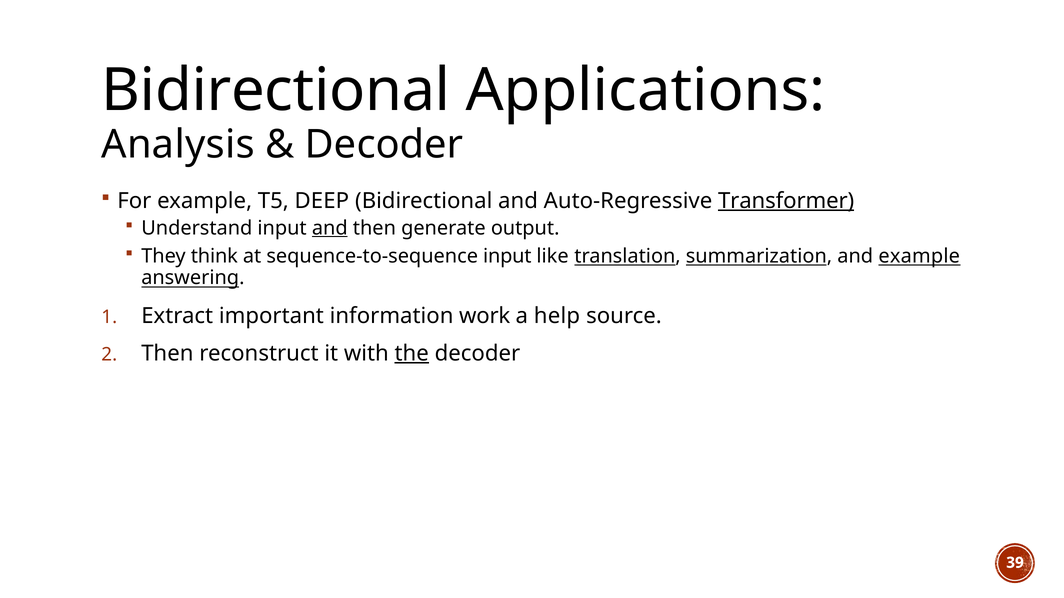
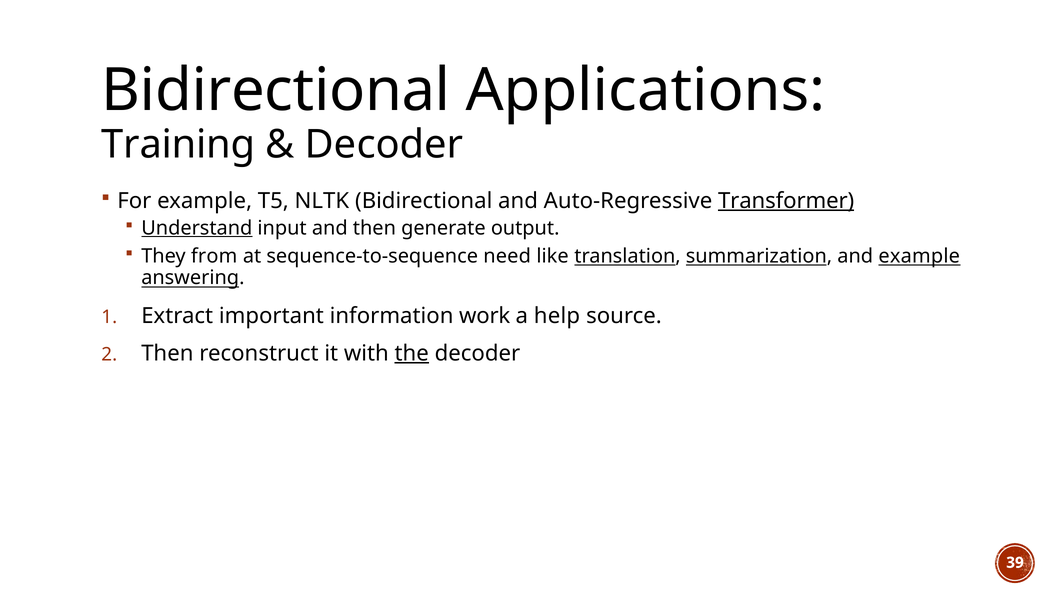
Analysis: Analysis -> Training (178, 145)
DEEP: DEEP -> NLTK (322, 201)
Understand underline: none -> present (197, 228)
and underline: present -> none (330, 228)
think: think -> from (214, 256)
sequence-to-sequence input: input -> need (507, 256)
